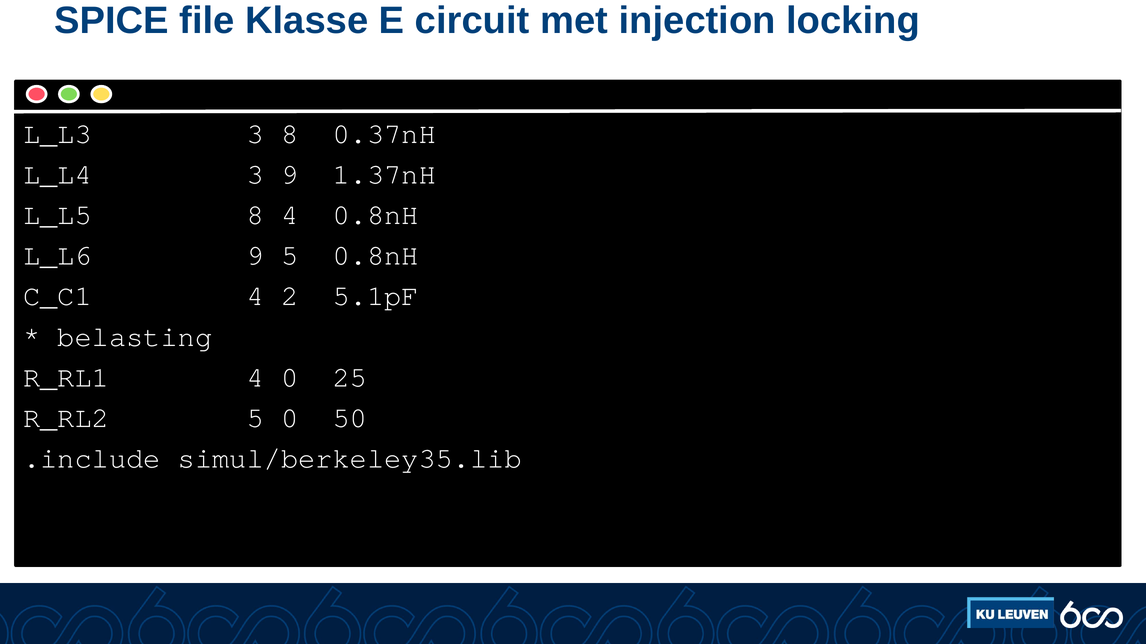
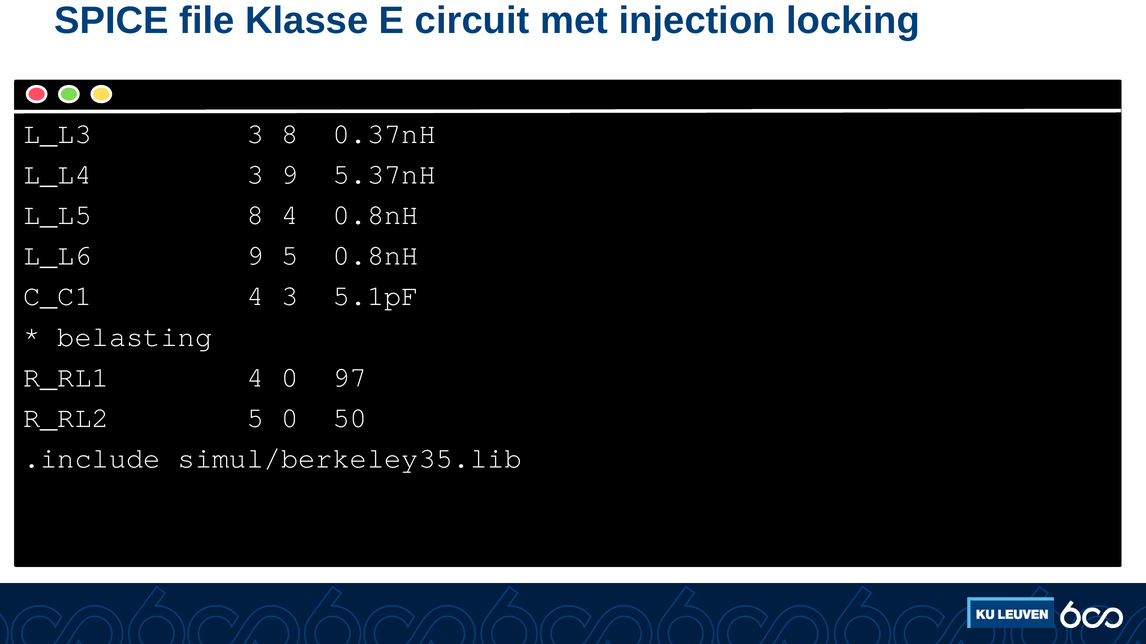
1.37nH: 1.37nH -> 5.37nH (384, 174)
4 2: 2 -> 3 (290, 296)
25: 25 -> 97 (350, 378)
